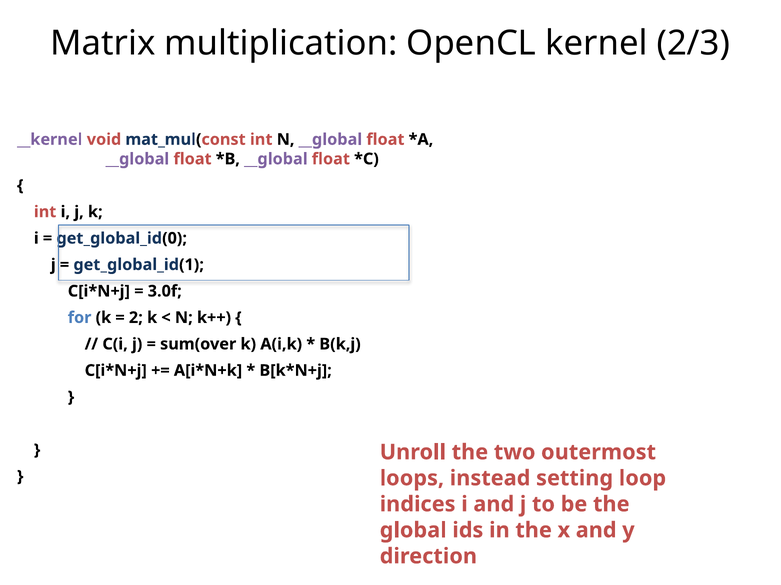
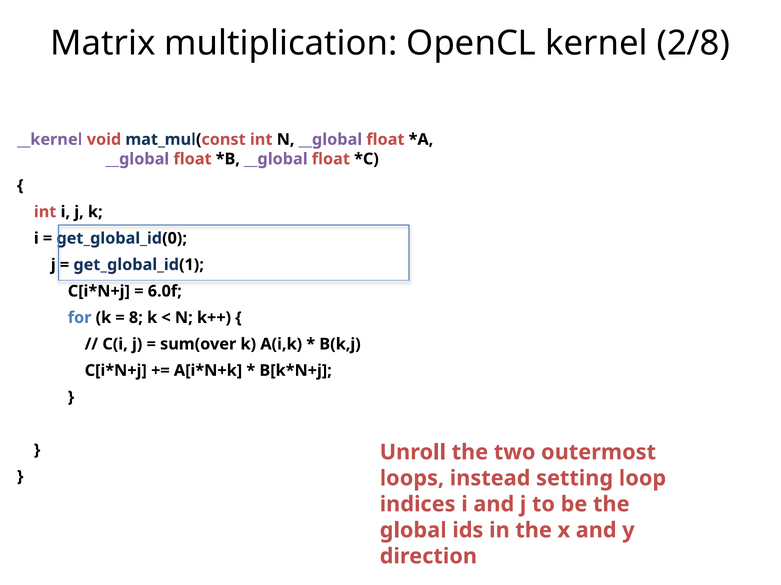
2/3: 2/3 -> 2/8 (693, 43)
3.0f: 3.0f -> 6.0f (165, 292)
2: 2 -> 8 (136, 318)
